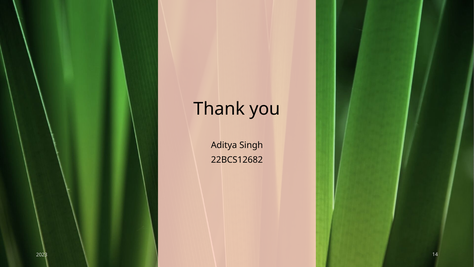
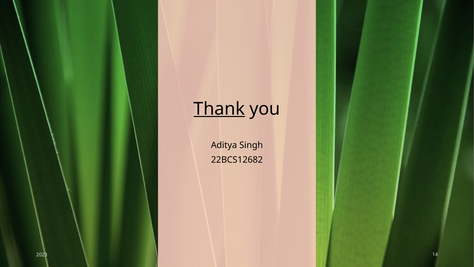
Thank underline: none -> present (219, 109)
